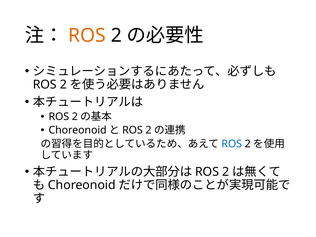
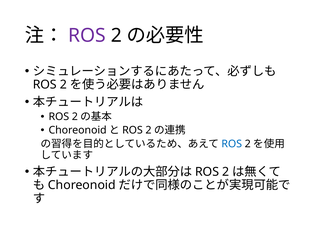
ROS colour: orange -> purple (87, 35)
